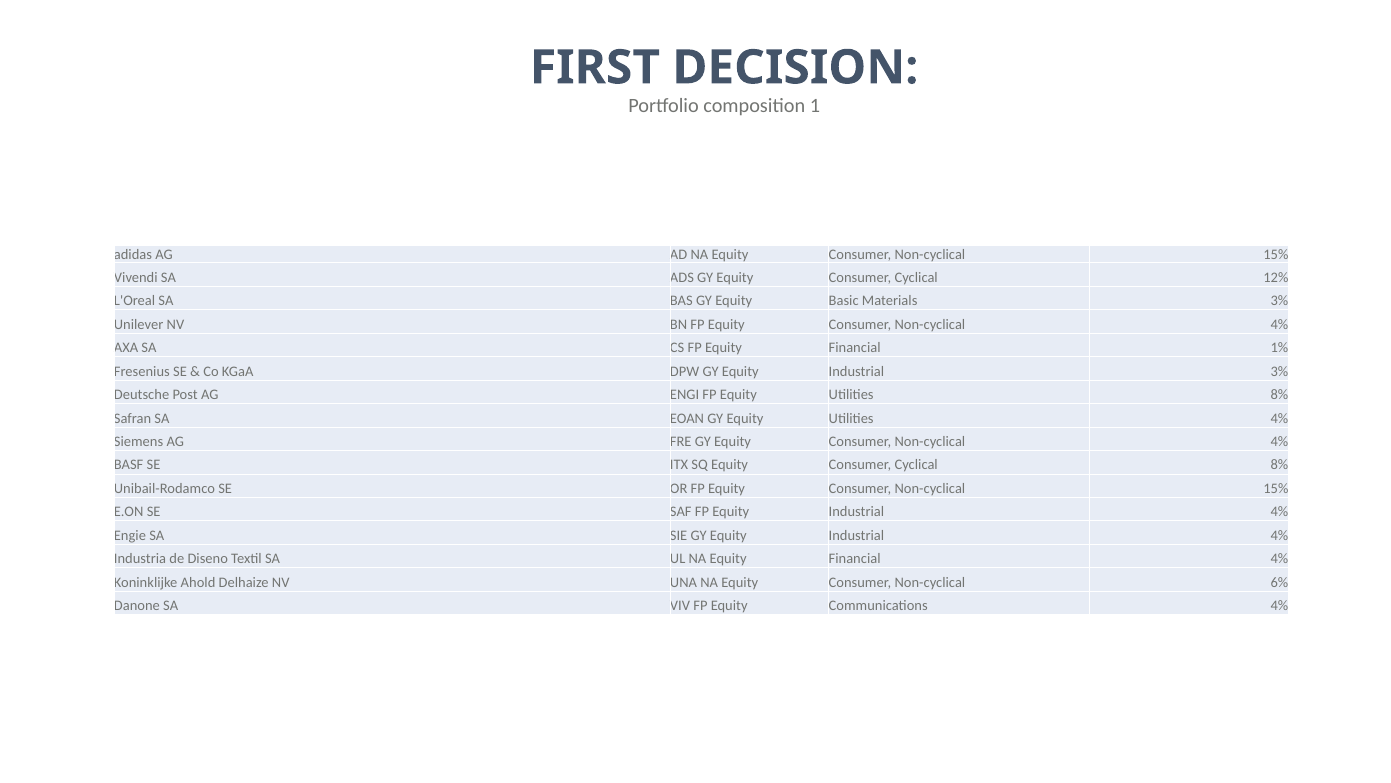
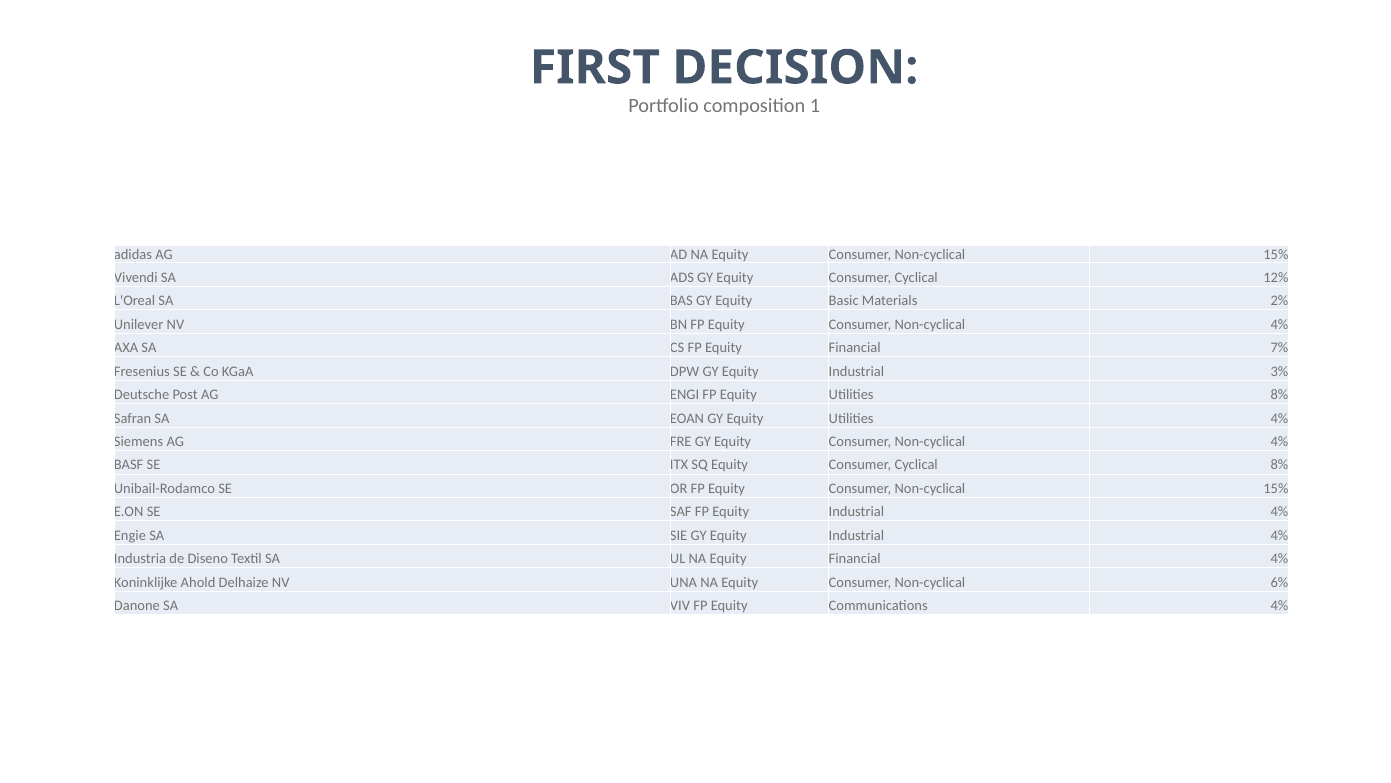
Materials 3%: 3% -> 2% (1280, 301)
1%: 1% -> 7% (1280, 348)
